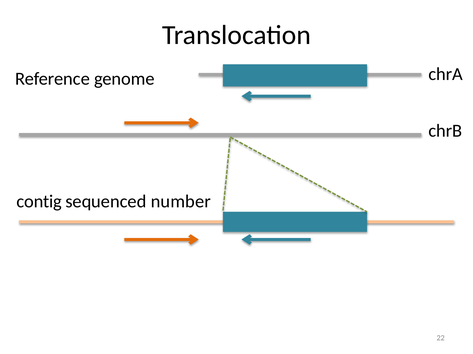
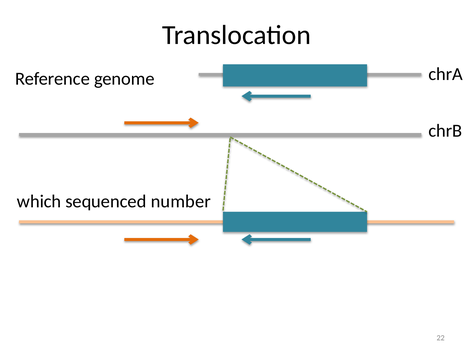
contig: contig -> which (39, 202)
